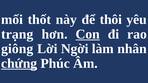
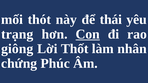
thốt: thốt -> thót (39, 20)
thôi: thôi -> thái (111, 20)
Ngời: Ngời -> Thốt (75, 49)
chứng underline: present -> none (19, 64)
